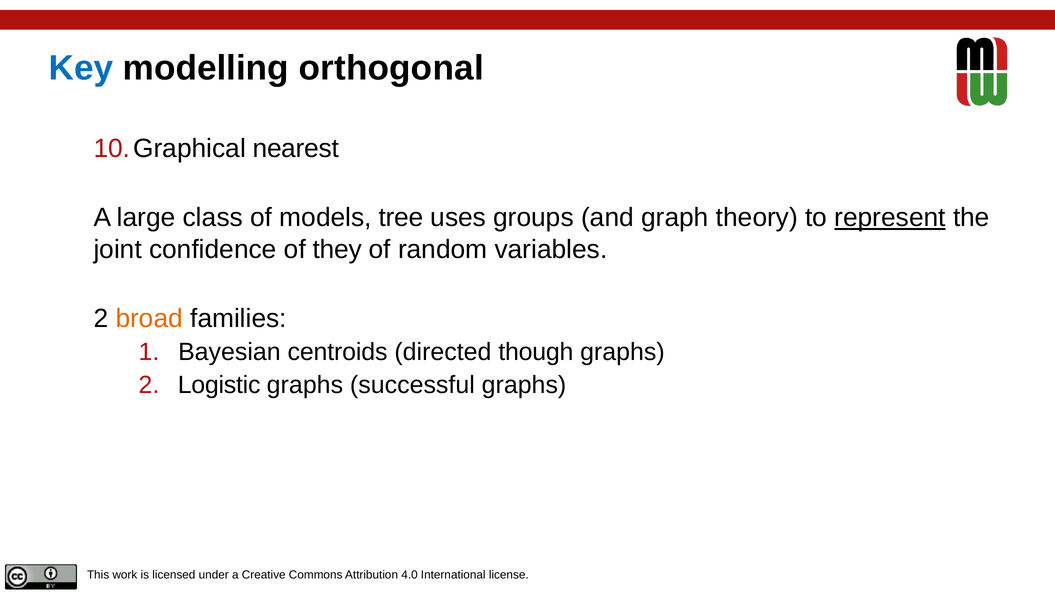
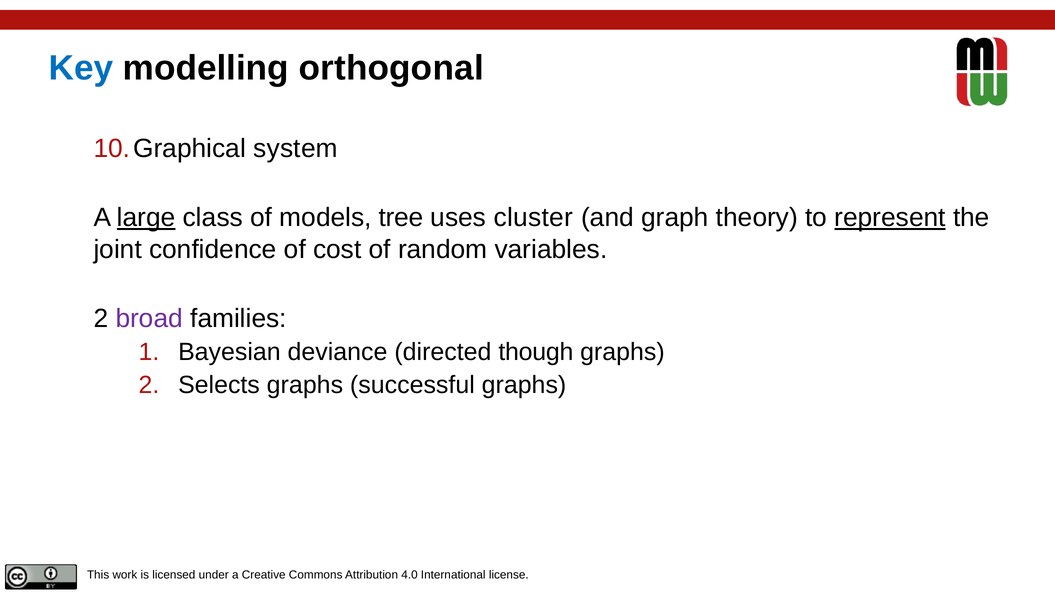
nearest: nearest -> system (296, 148)
large underline: none -> present (146, 217)
groups: groups -> cluster (533, 217)
they: they -> cost (337, 249)
broad colour: orange -> purple (149, 318)
centroids: centroids -> deviance (337, 352)
Logistic: Logistic -> Selects (219, 385)
